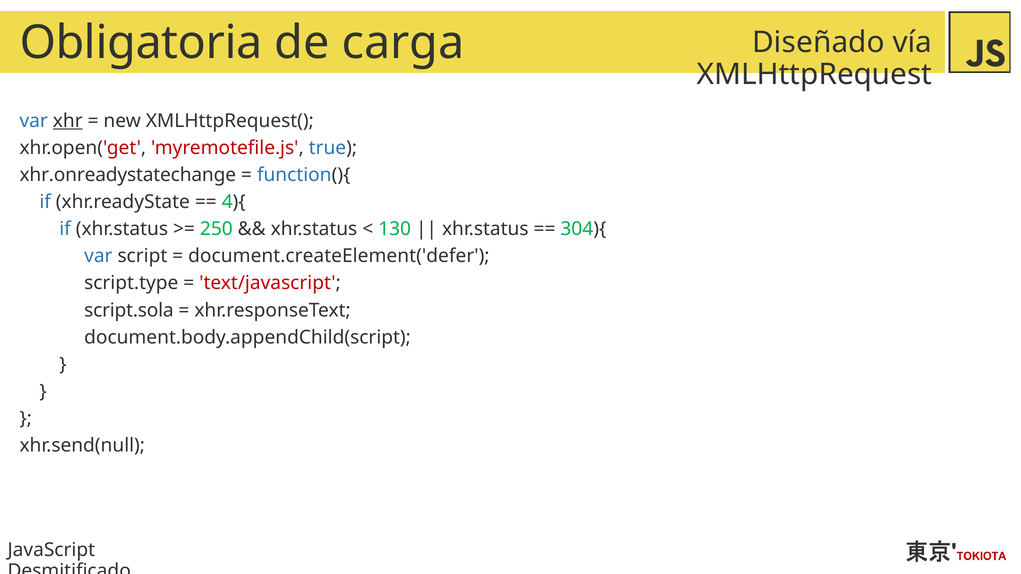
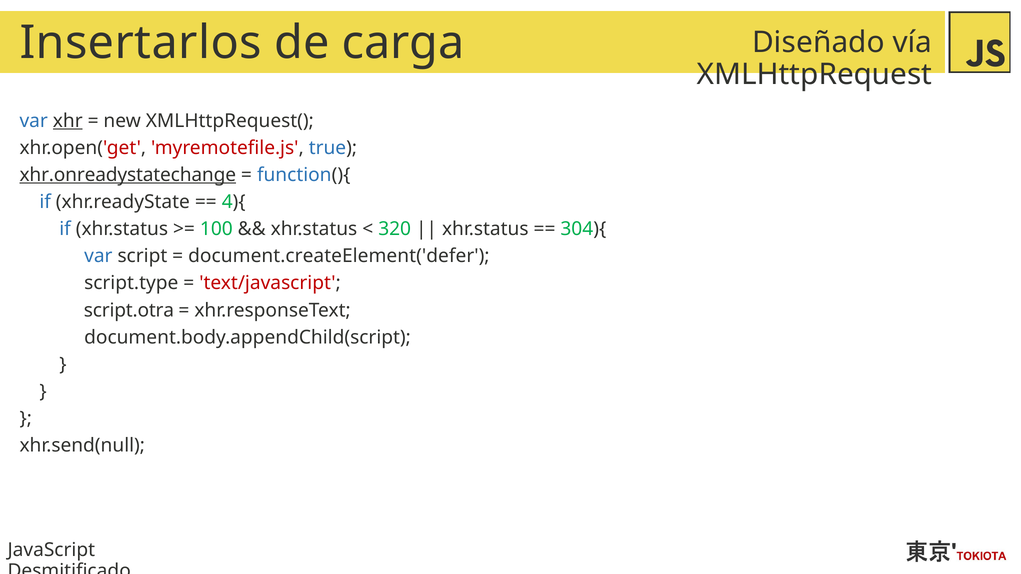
Obligatoria: Obligatoria -> Insertarlos (141, 43)
xhr.onreadystatechange underline: none -> present (128, 175)
250: 250 -> 100 (216, 229)
130: 130 -> 320 (395, 229)
script.sola: script.sola -> script.otra (129, 310)
